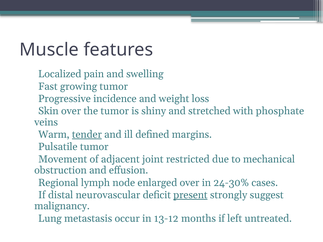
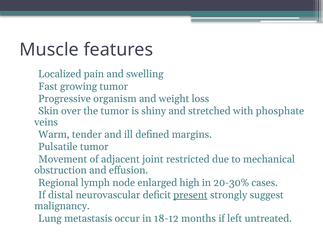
incidence: incidence -> organism (115, 99)
tender underline: present -> none (87, 135)
enlarged over: over -> high (190, 183)
24-30%: 24-30% -> 20-30% (231, 183)
13-12: 13-12 -> 18-12 (166, 219)
